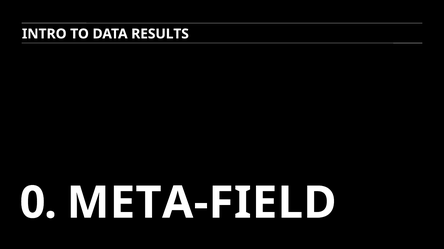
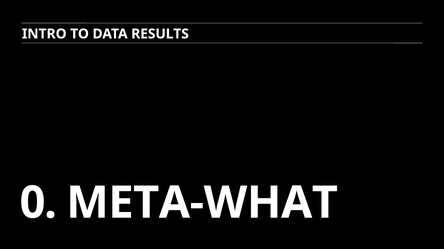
META-FIELD: META-FIELD -> META-WHAT (202, 203)
